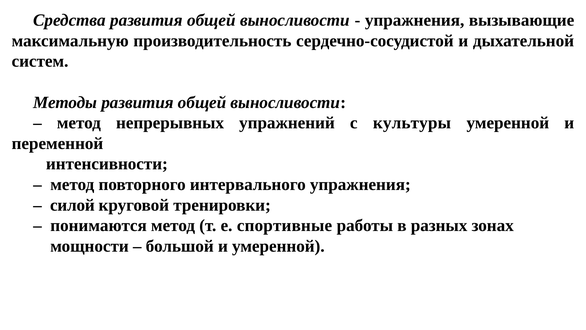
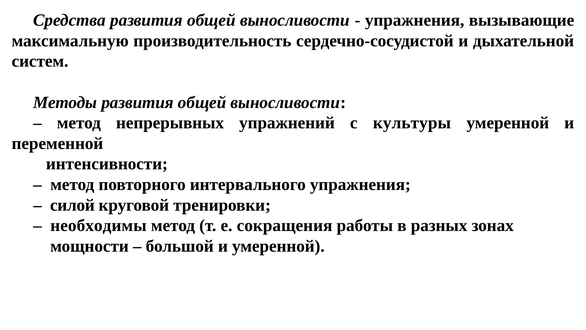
понимаются: понимаются -> необходимы (98, 225)
спортивные: спортивные -> сокращения (285, 225)
